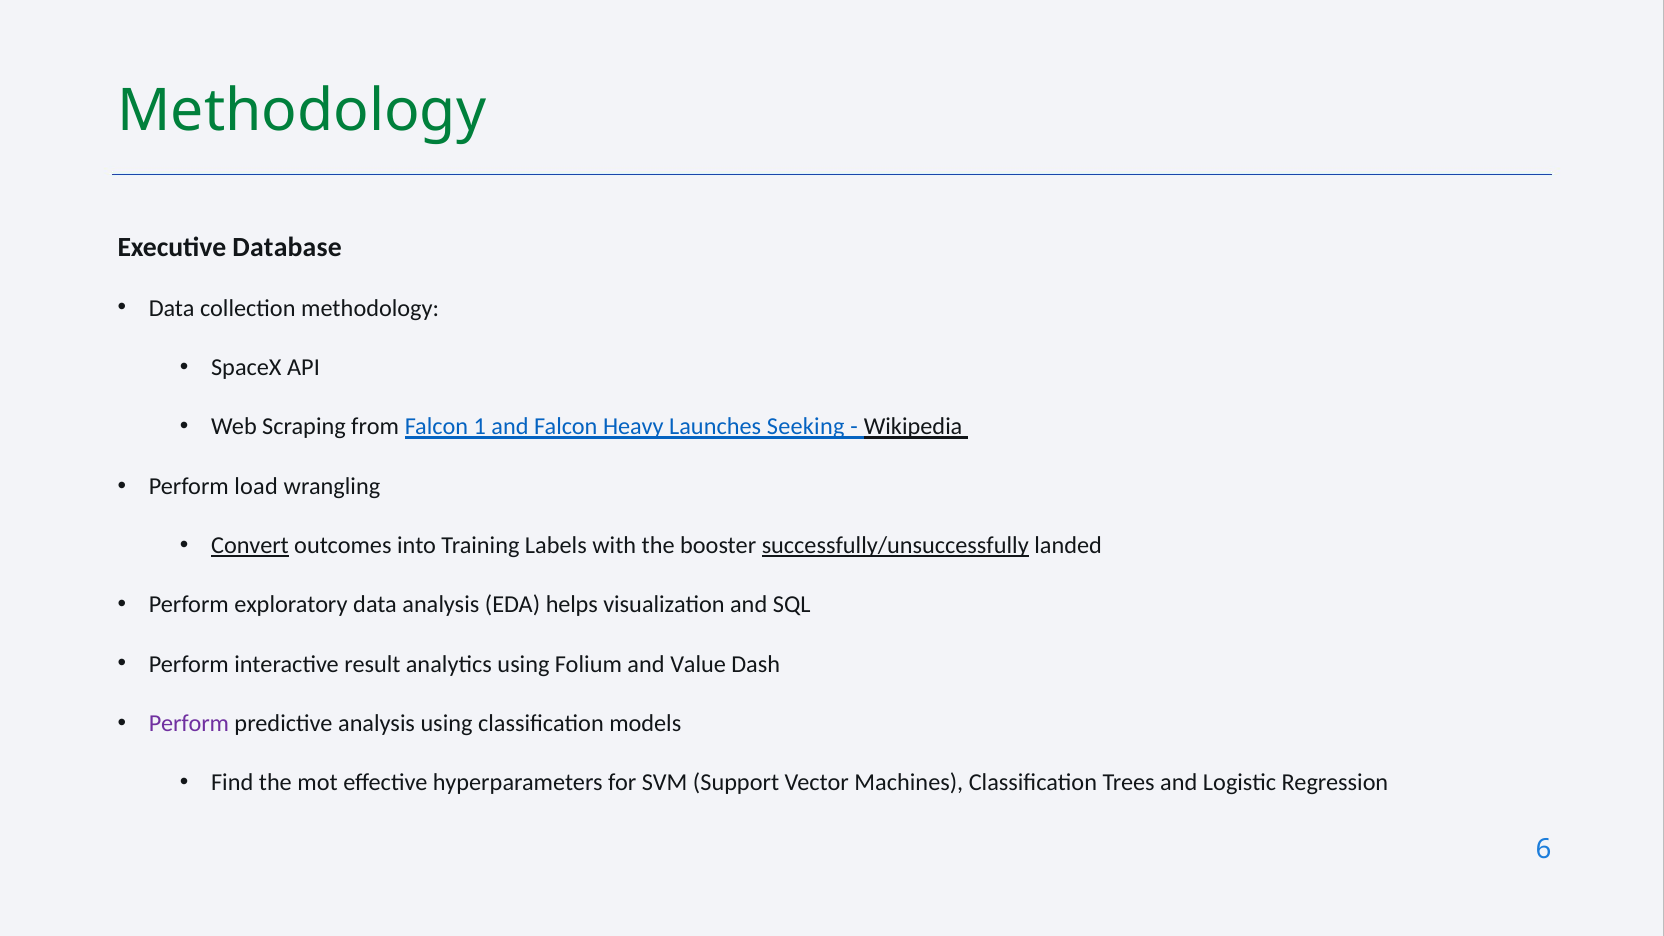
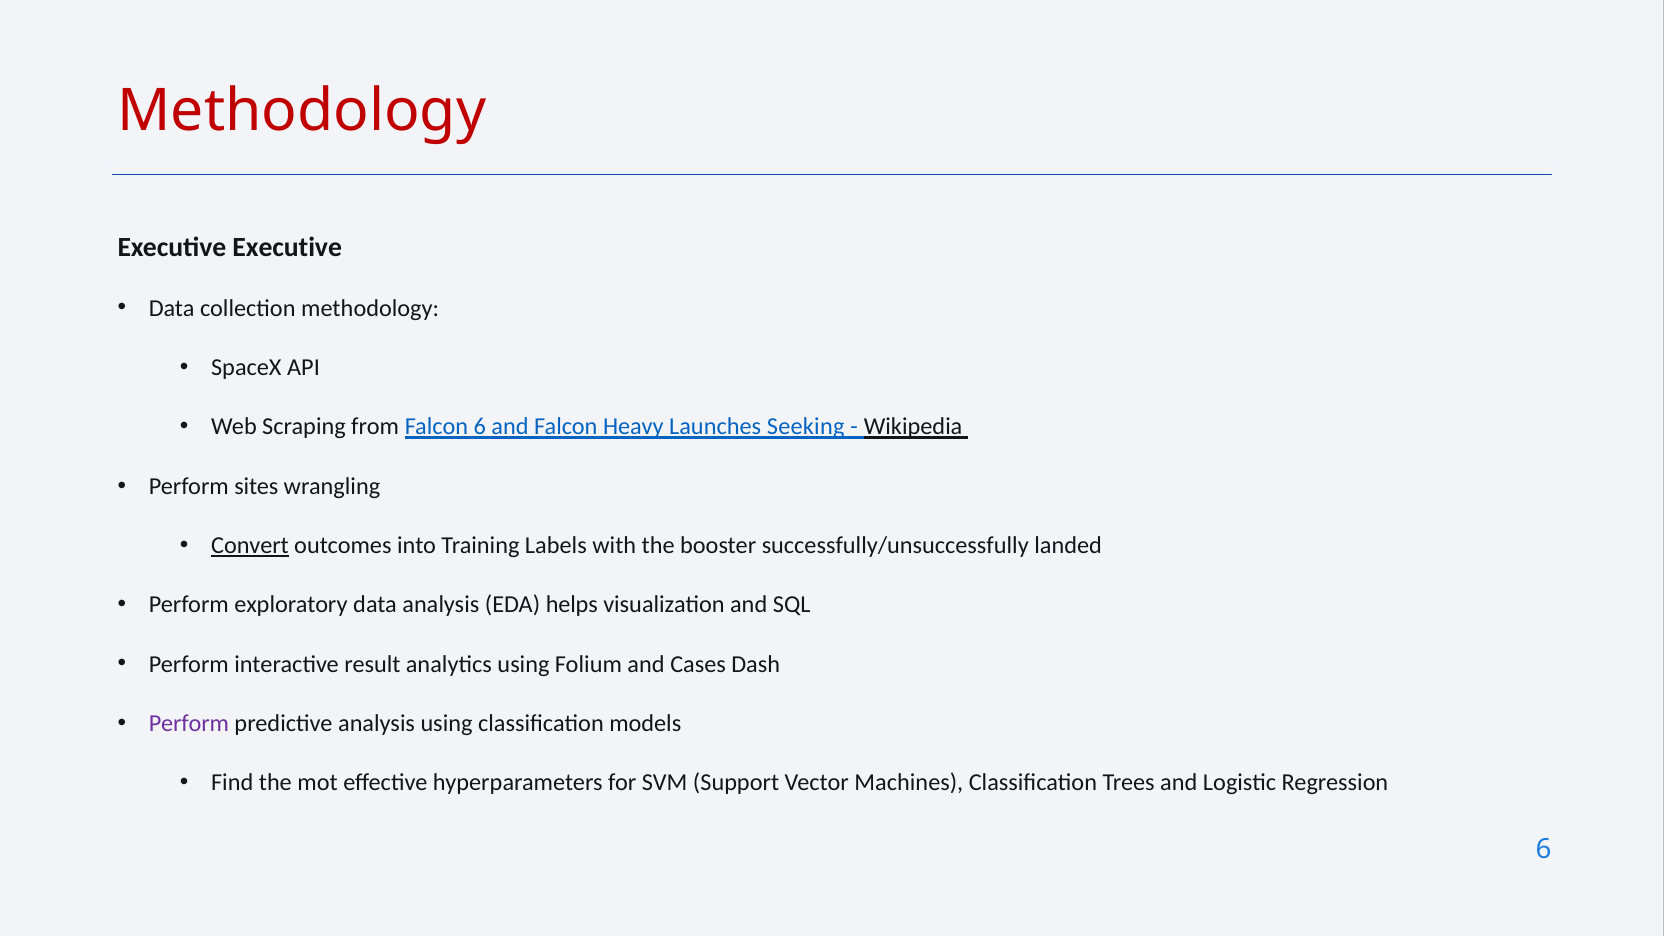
Methodology colour: green -> red (302, 111)
Executive Database: Database -> Executive (287, 247)
Falcon 1: 1 -> 6 (480, 427)
load: load -> sites (256, 486)
successfully/unsuccessfully underline: present -> none (895, 546)
Value: Value -> Cases (698, 664)
